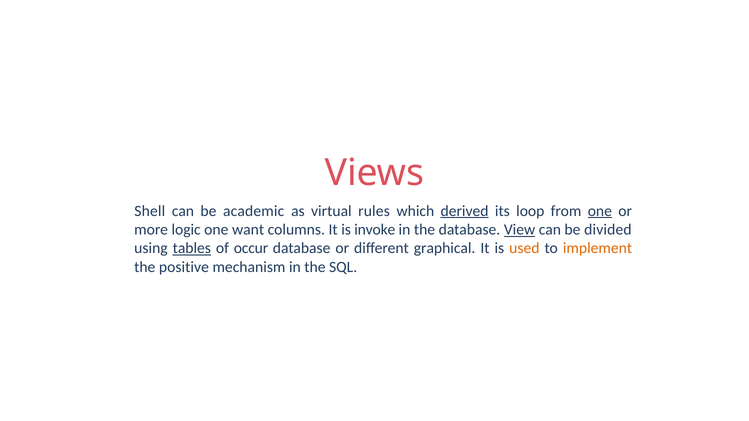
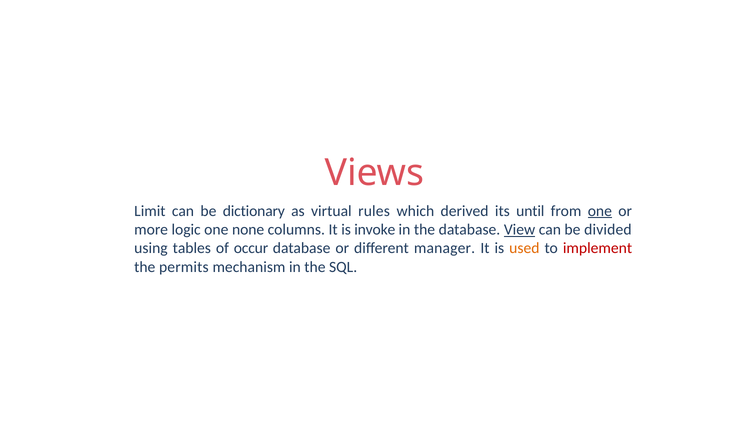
Shell: Shell -> Limit (150, 211)
academic: academic -> dictionary (254, 211)
derived underline: present -> none (465, 211)
loop: loop -> until (530, 211)
want: want -> none (248, 230)
tables underline: present -> none (192, 249)
graphical: graphical -> manager (445, 249)
implement colour: orange -> red (598, 249)
positive: positive -> permits (184, 267)
